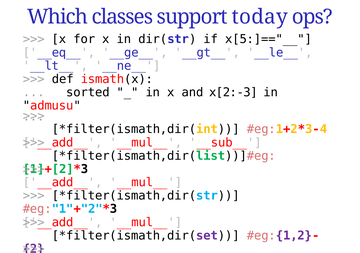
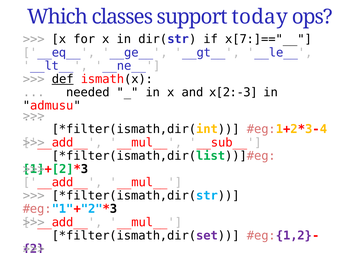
x[5:]=="__: x[5:]=="__ -> x[7:]=="__ (268, 39)
def underline: none -> present (63, 79)
sorted: sorted -> needed (88, 93)
